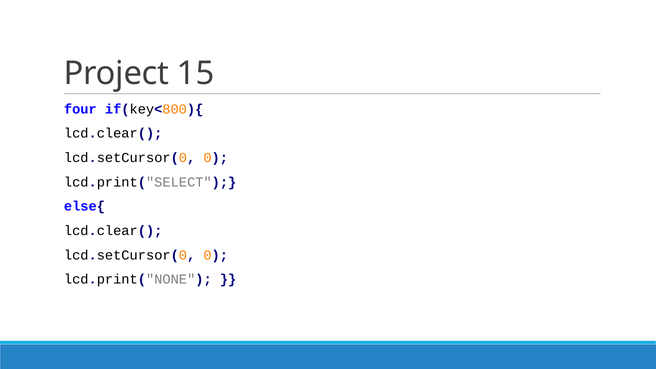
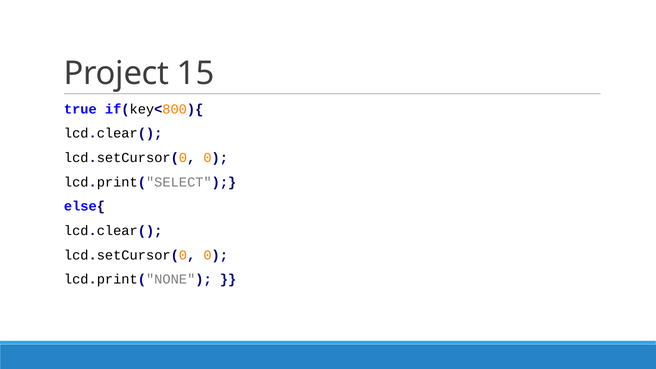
four: four -> true (80, 109)
